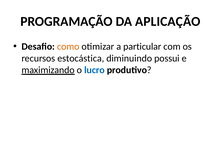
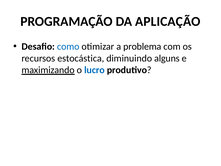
como colour: orange -> blue (68, 46)
particular: particular -> problema (142, 46)
possui: possui -> alguns (167, 58)
